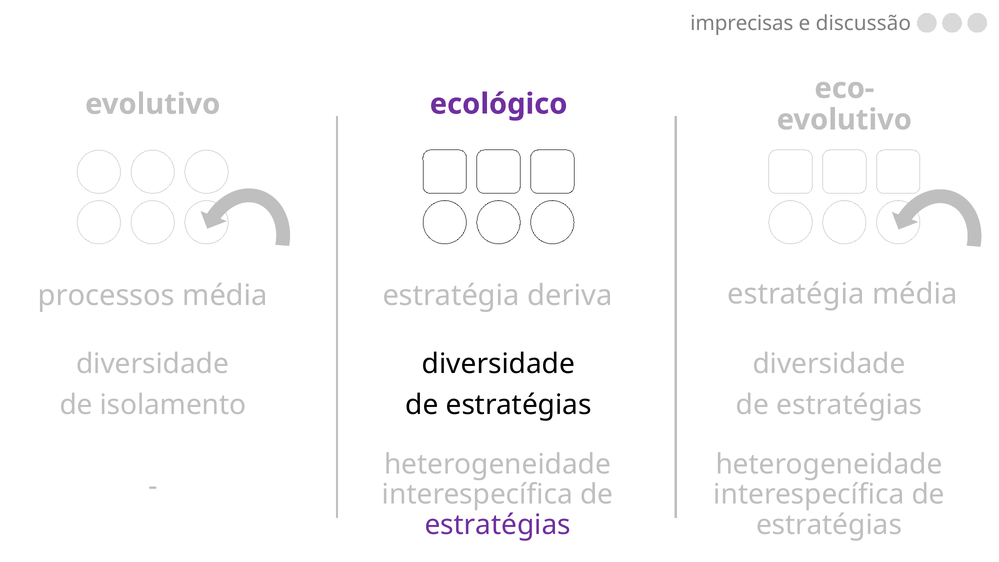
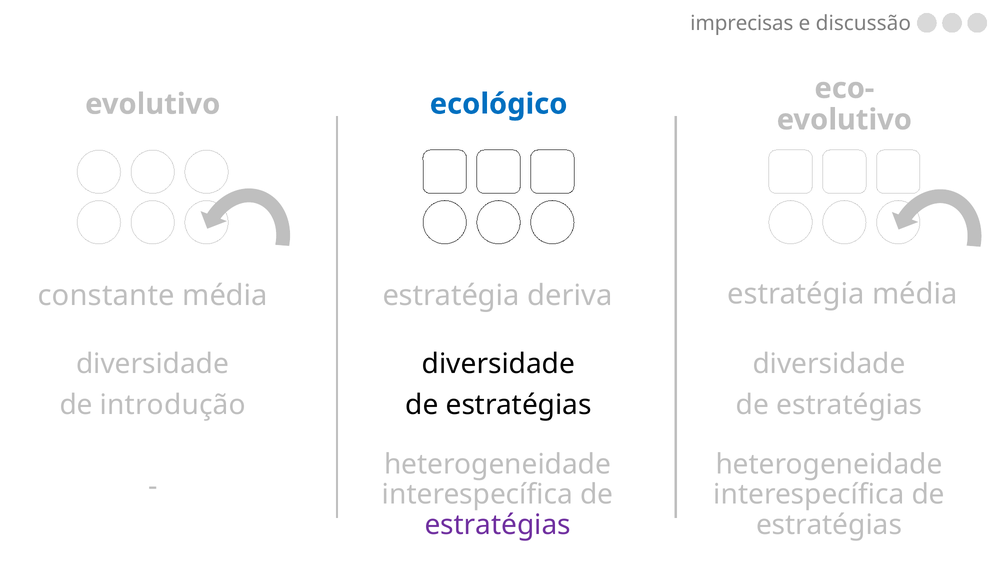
ecológico colour: purple -> blue (499, 104)
processos: processos -> constante (106, 296)
isolamento: isolamento -> introdução (173, 405)
